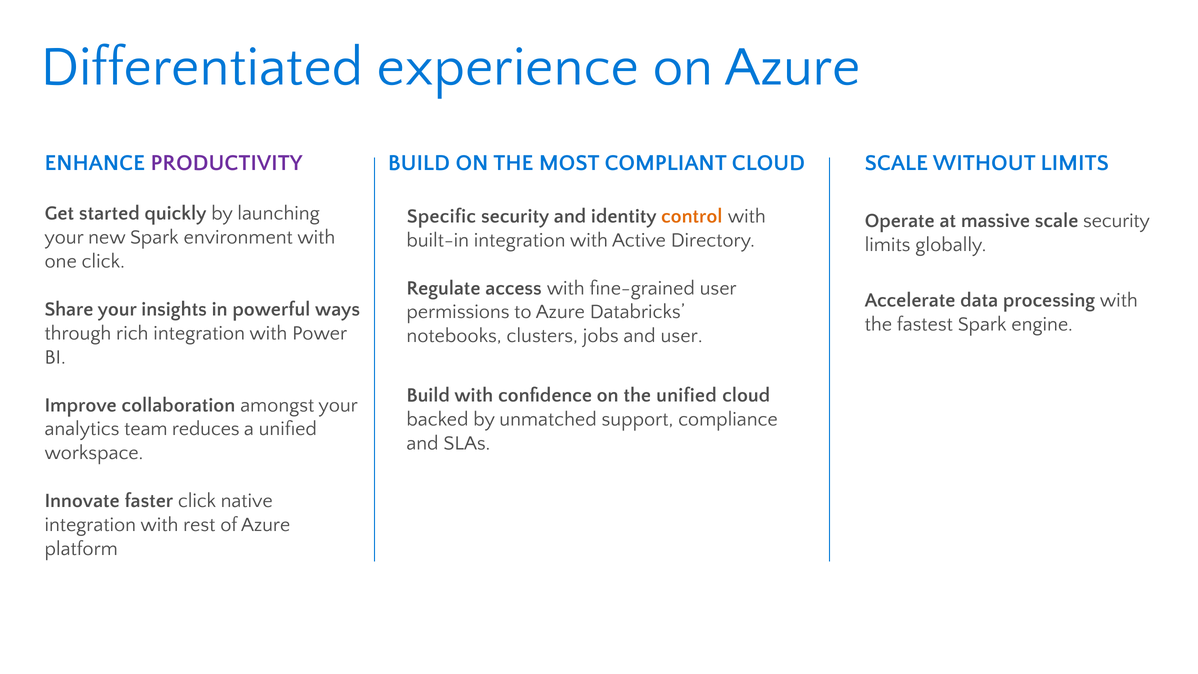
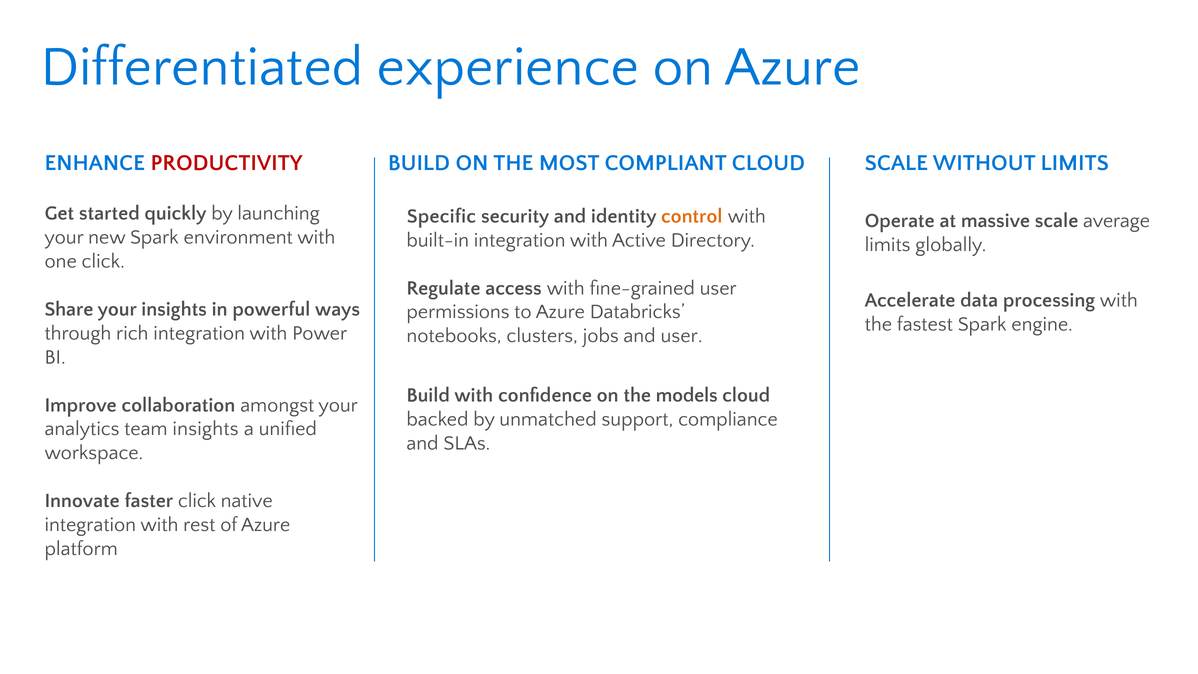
PRODUCTIVITY colour: purple -> red (227, 163)
scale security: security -> average (1117, 221)
the unified: unified -> models (687, 395)
team reduces: reduces -> insights (206, 429)
